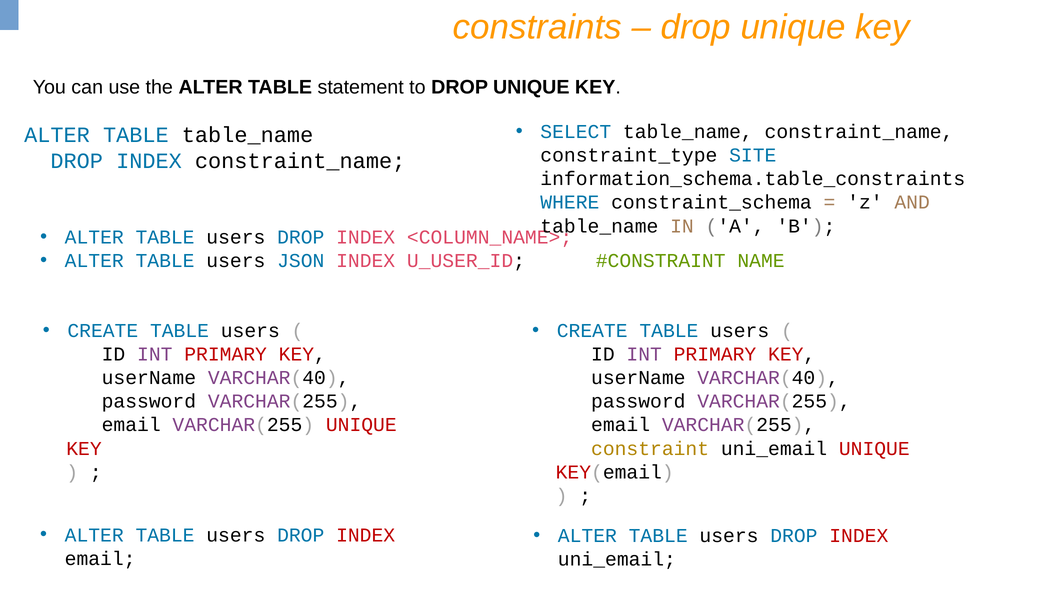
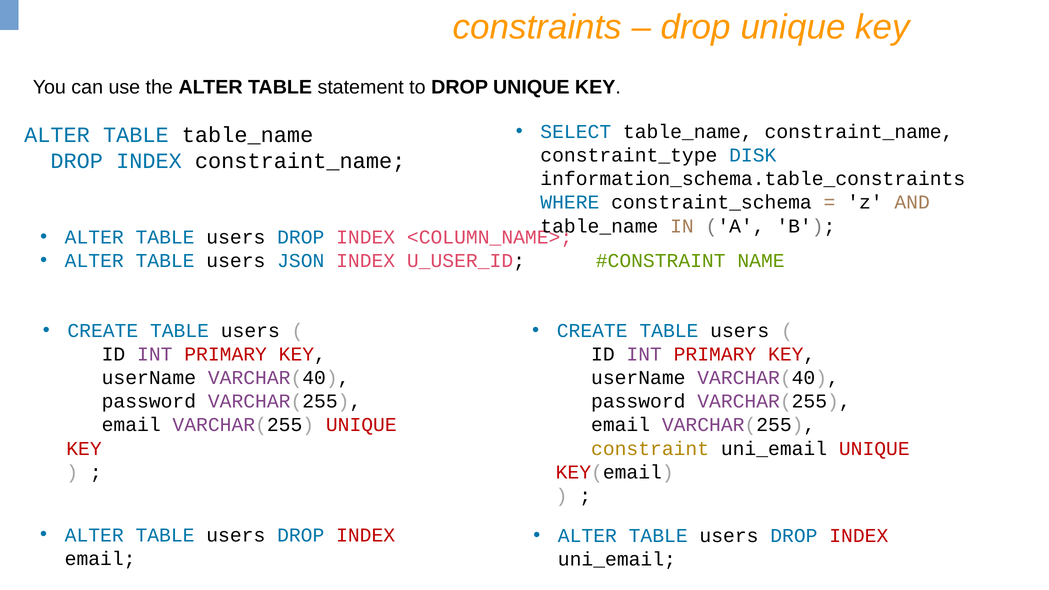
SITE: SITE -> DISK (753, 155)
